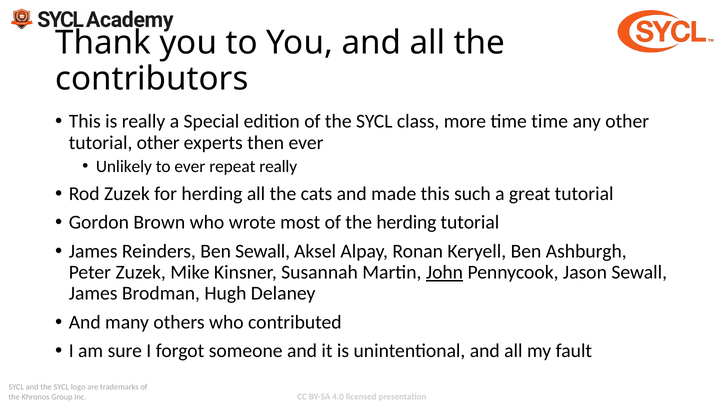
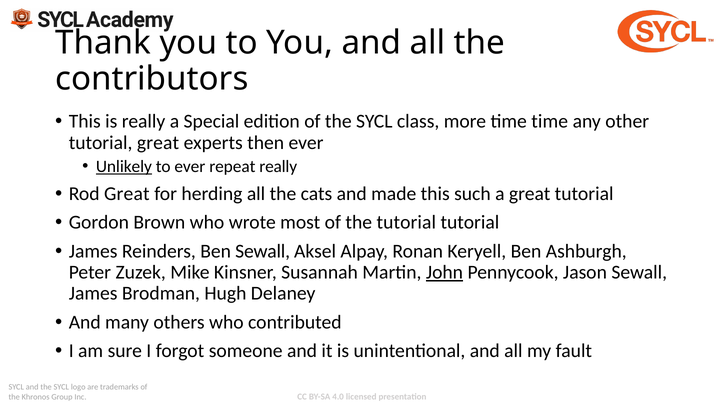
tutorial other: other -> great (158, 143)
Unlikely underline: none -> present (124, 166)
Rod Zuzek: Zuzek -> Great (127, 194)
the herding: herding -> tutorial (406, 223)
